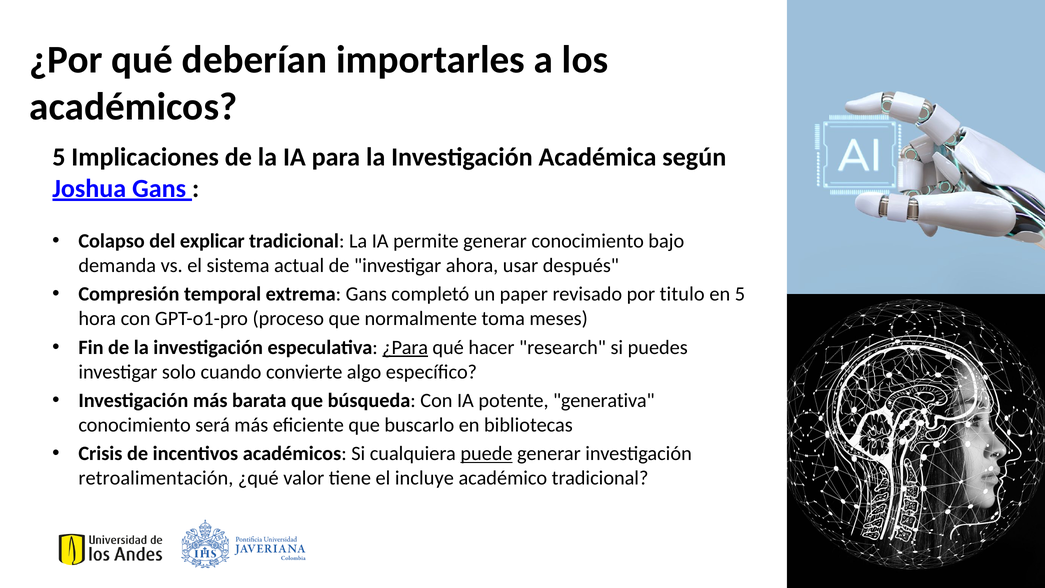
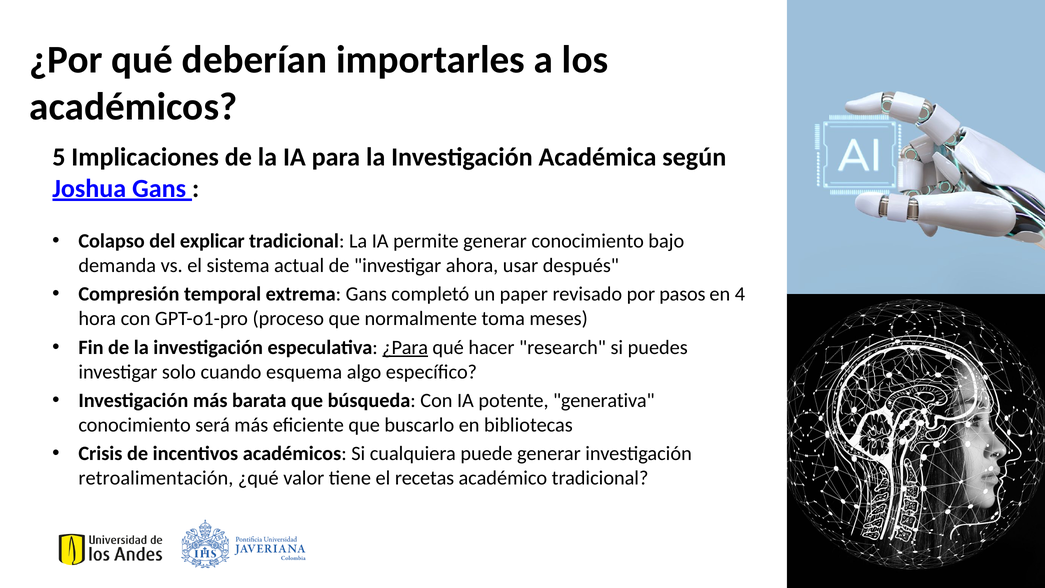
titulo: titulo -> pasos (682, 294)
en 5: 5 -> 4 (740, 294)
convierte: convierte -> esquema (304, 372)
puede underline: present -> none (486, 454)
incluye: incluye -> recetas (425, 478)
